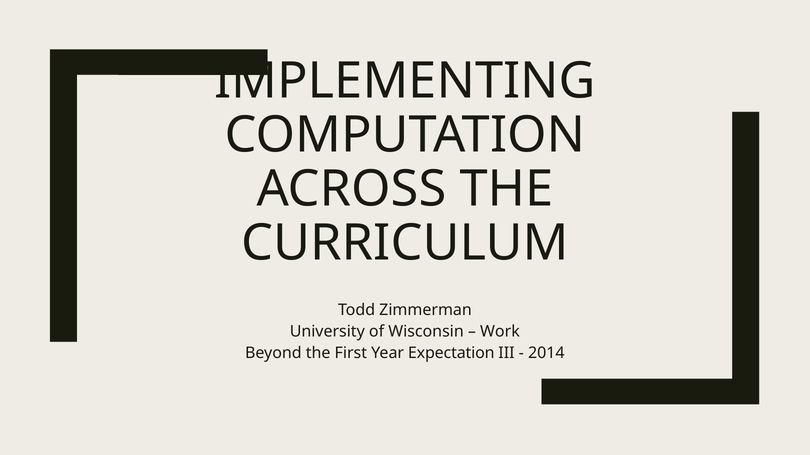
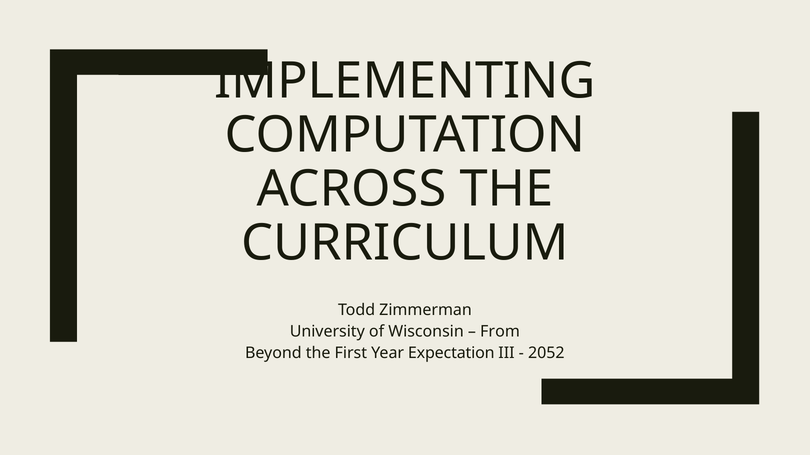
Work: Work -> From (500, 332)
2014: 2014 -> 2052 (546, 353)
